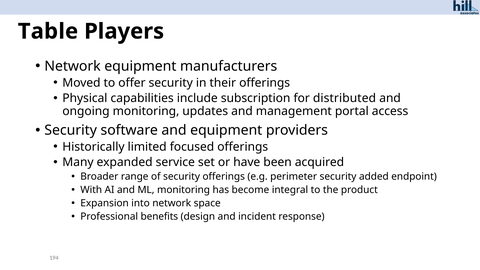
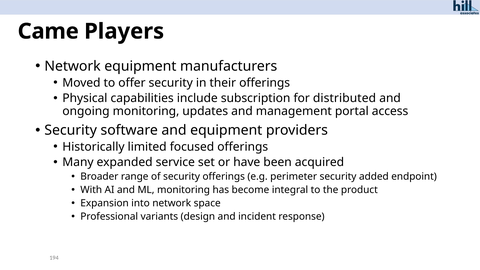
Table: Table -> Came (48, 31)
benefits: benefits -> variants (159, 217)
